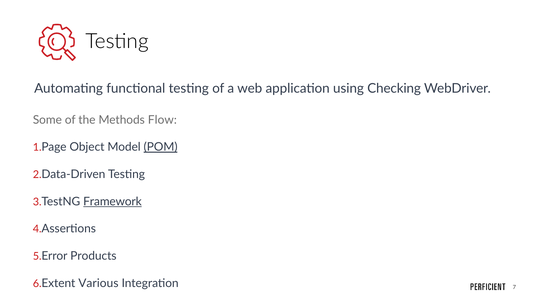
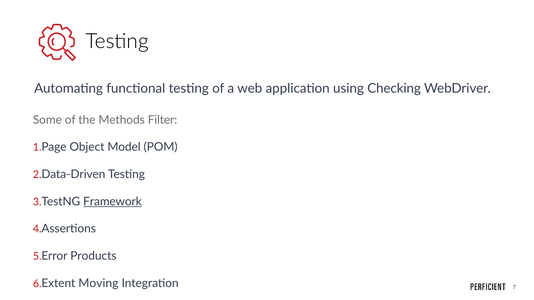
Flow: Flow -> Filter (163, 120)
POM underline: present -> none (161, 147)
Various: Various -> Moving (98, 284)
